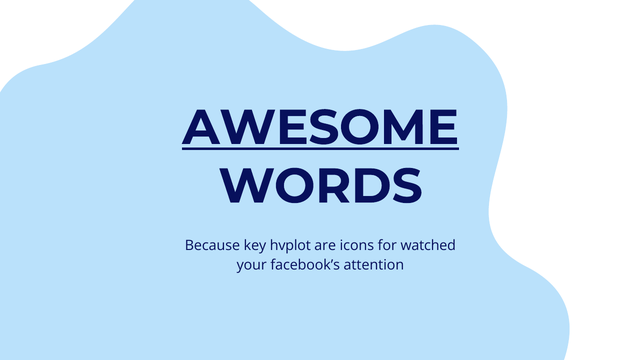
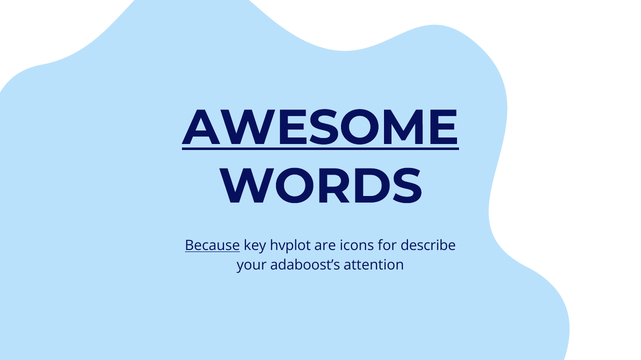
Because underline: none -> present (212, 246)
watched: watched -> describe (428, 246)
facebook’s: facebook’s -> adaboost’s (305, 266)
